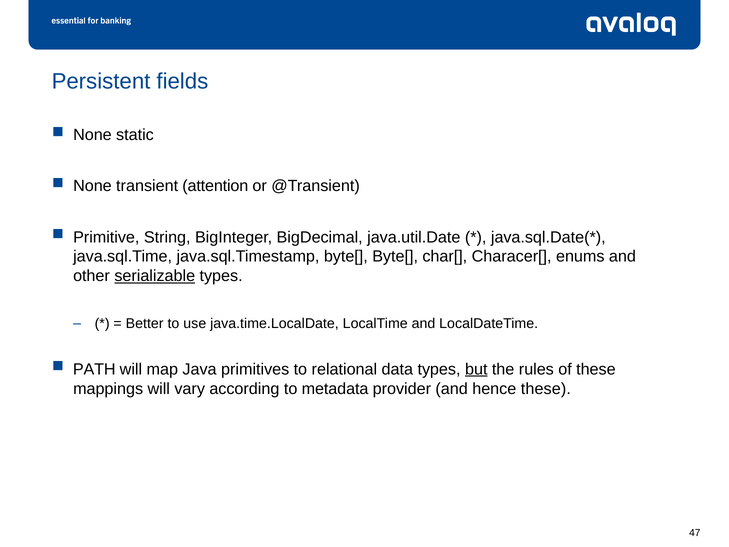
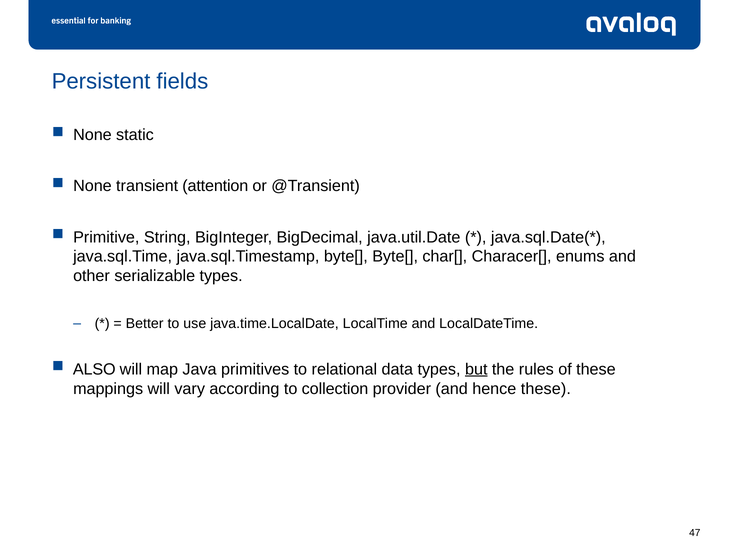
serializable underline: present -> none (155, 276)
PATH: PATH -> ALSO (94, 369)
metadata: metadata -> collection (335, 389)
